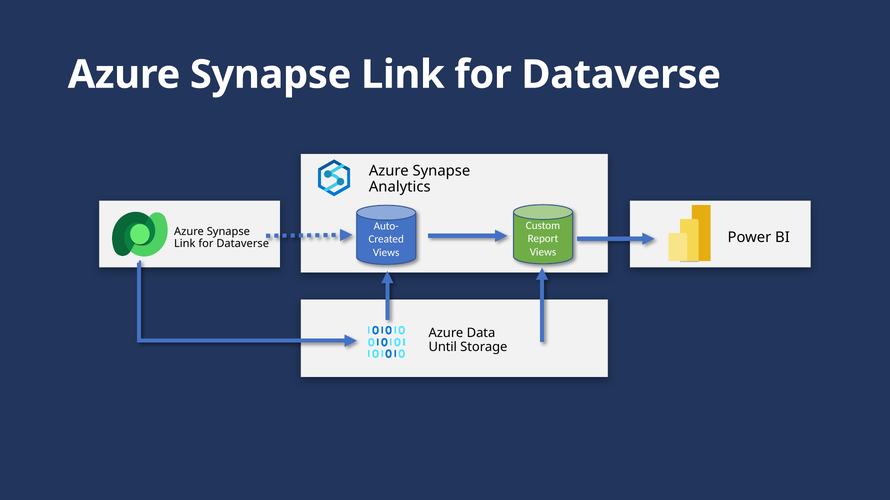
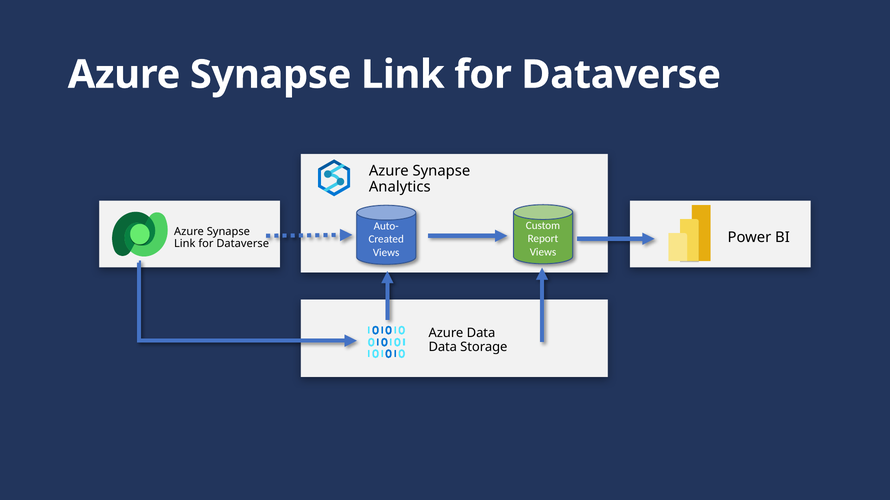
Until: Until -> Data (443, 347)
